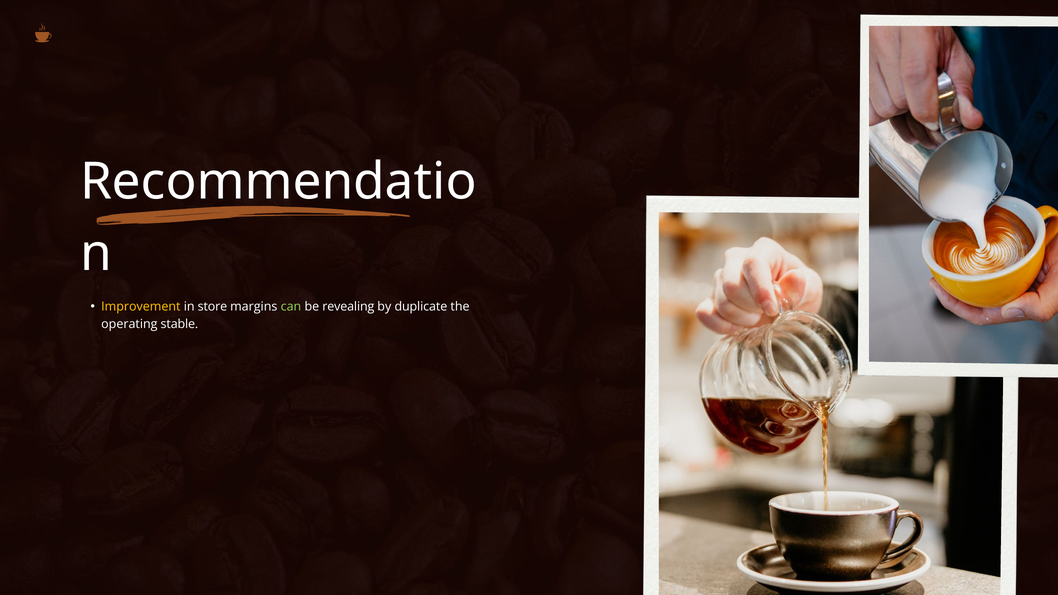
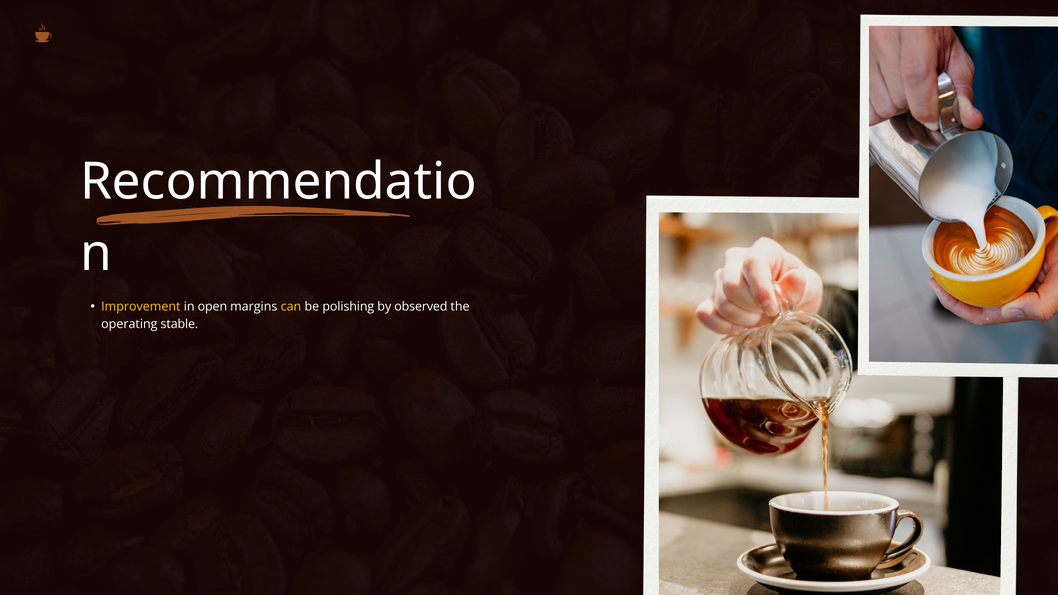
store: store -> open (212, 307)
can colour: light green -> yellow (291, 307)
revealing: revealing -> polishing (348, 307)
duplicate: duplicate -> observed (421, 307)
